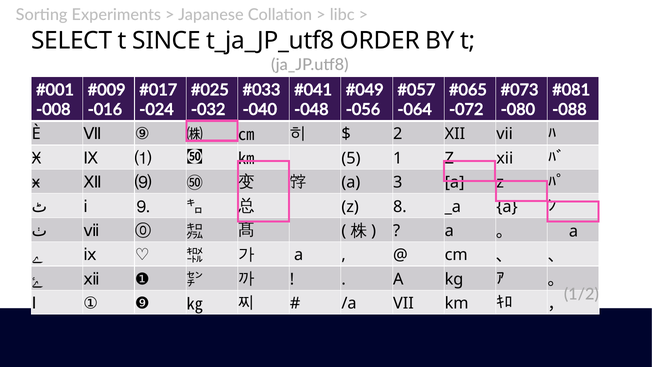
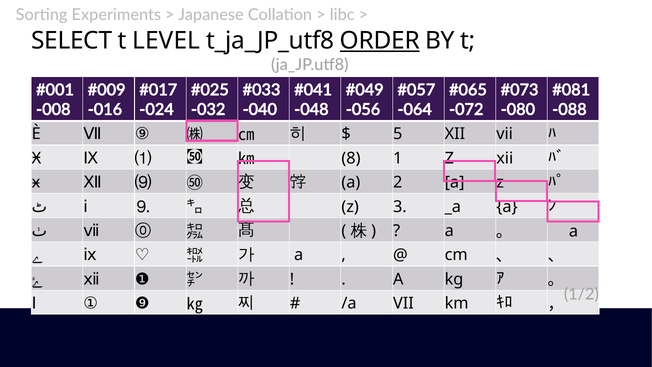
SINCE: SINCE -> LEVEL (166, 41)
ORDER underline: none -> present (380, 41)
2: 2 -> 5 (398, 134)
5: 5 -> 8 (351, 158)
3: 3 -> 2 (398, 182)
8: 8 -> 3 (400, 207)
